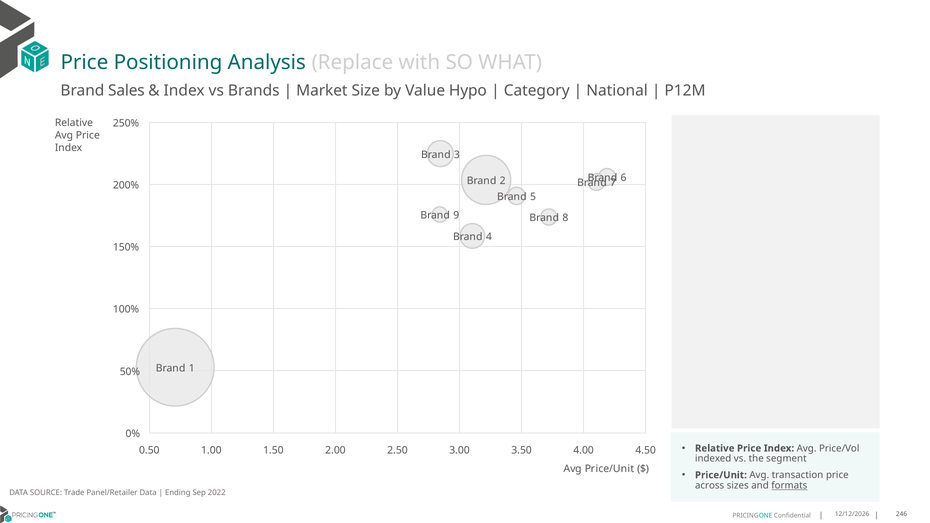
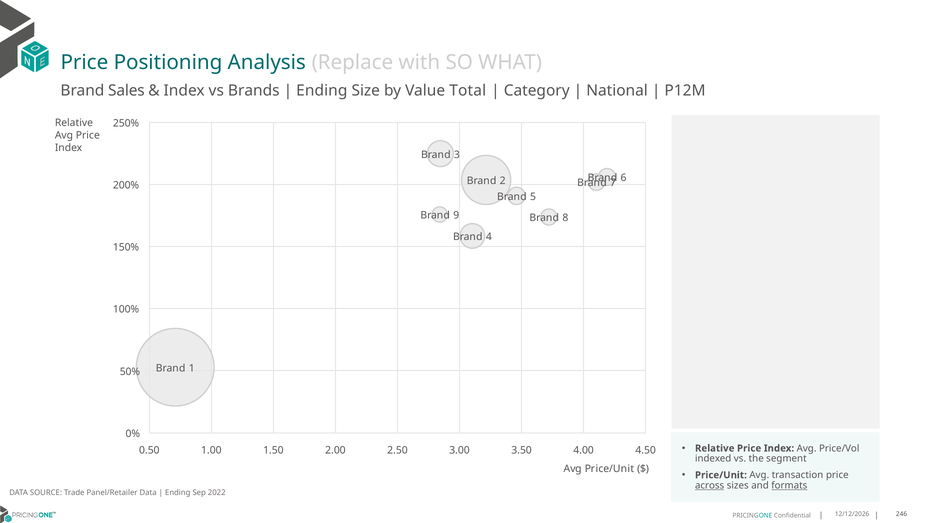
Market: Market -> Ending (322, 91)
Hypo: Hypo -> Total (468, 91)
across underline: none -> present (710, 486)
